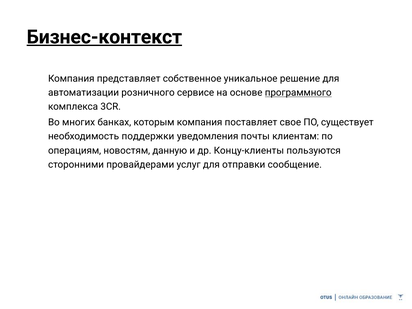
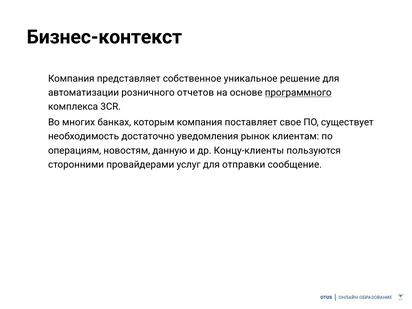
Бизнес-контекст underline: present -> none (104, 37)
сервисе: сервисе -> отчетов (196, 93)
поддержки: поддержки -> достаточно (148, 136)
почты: почты -> рынок (255, 136)
